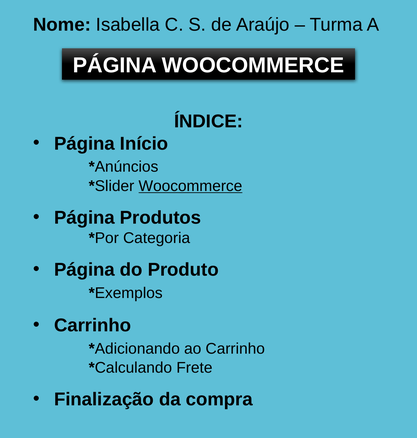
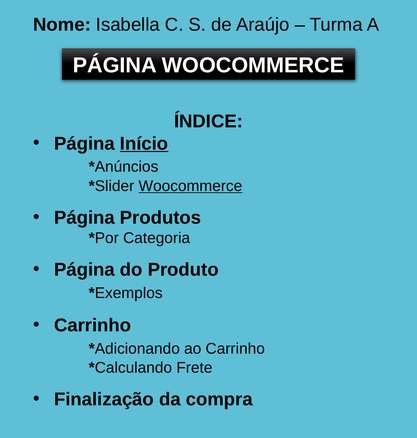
Início underline: none -> present (144, 143)
